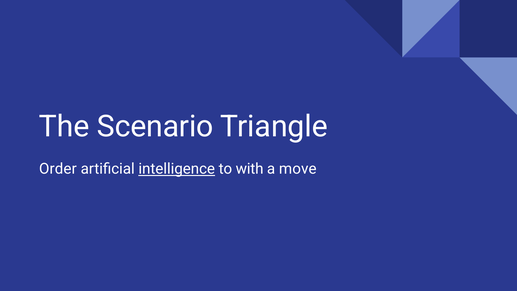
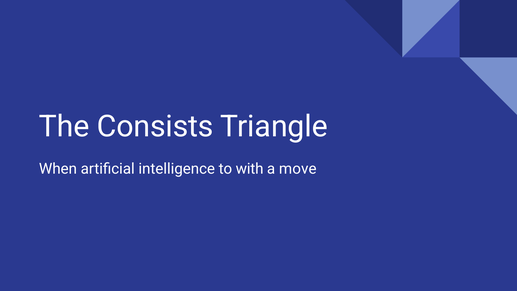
Scenario: Scenario -> Consists (155, 127)
Order: Order -> When (58, 169)
intelligence underline: present -> none (177, 169)
